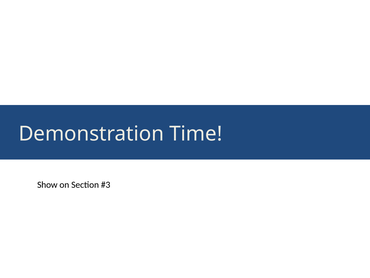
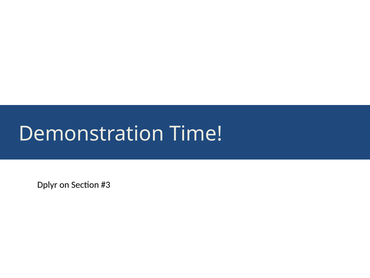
Show: Show -> Dplyr (47, 185)
